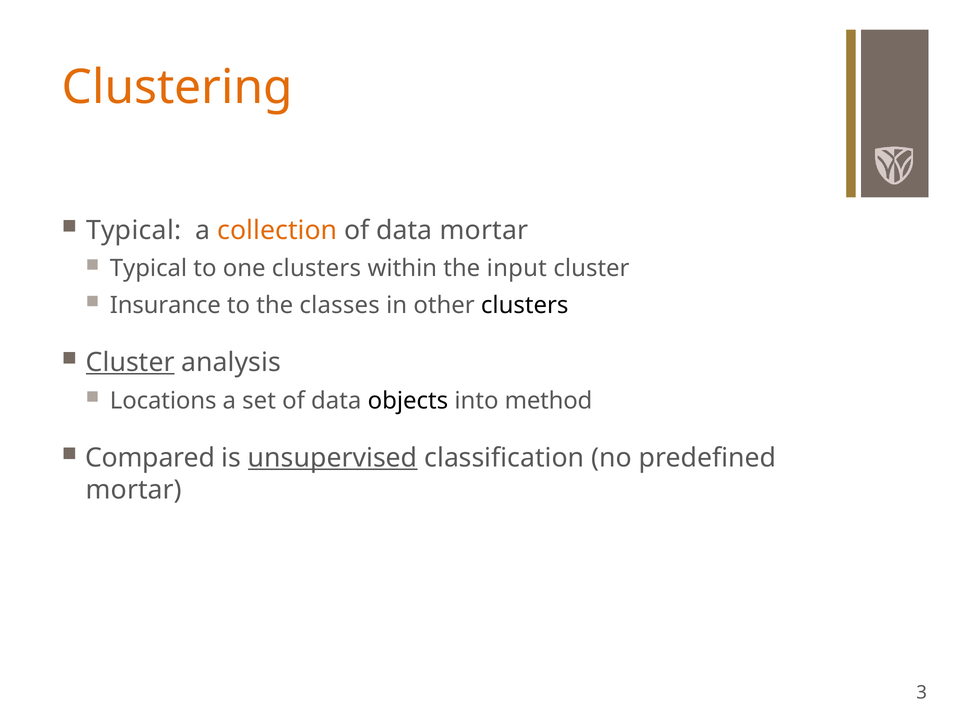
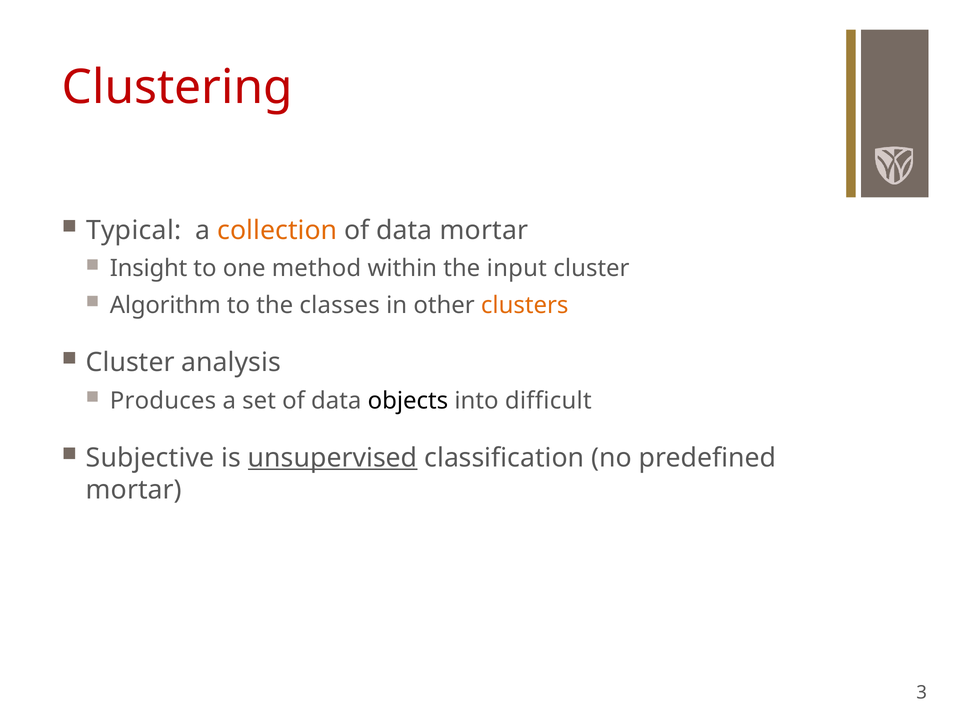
Clustering colour: orange -> red (177, 88)
Typical: Typical -> Insight (149, 269)
one clusters: clusters -> method (316, 269)
Insurance: Insurance -> Algorithm (165, 305)
clusters colour: black -> orange (525, 305)
Cluster underline: present -> none (130, 363)
Locations: Locations -> Produces (163, 401)
method: method -> difficult (548, 401)
Compared: Compared -> Subjective (150, 458)
